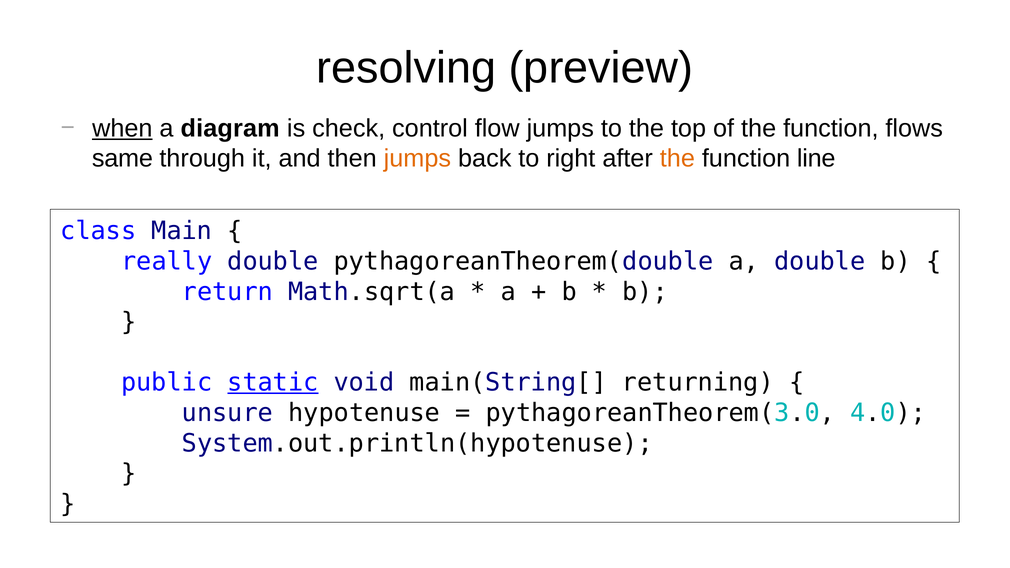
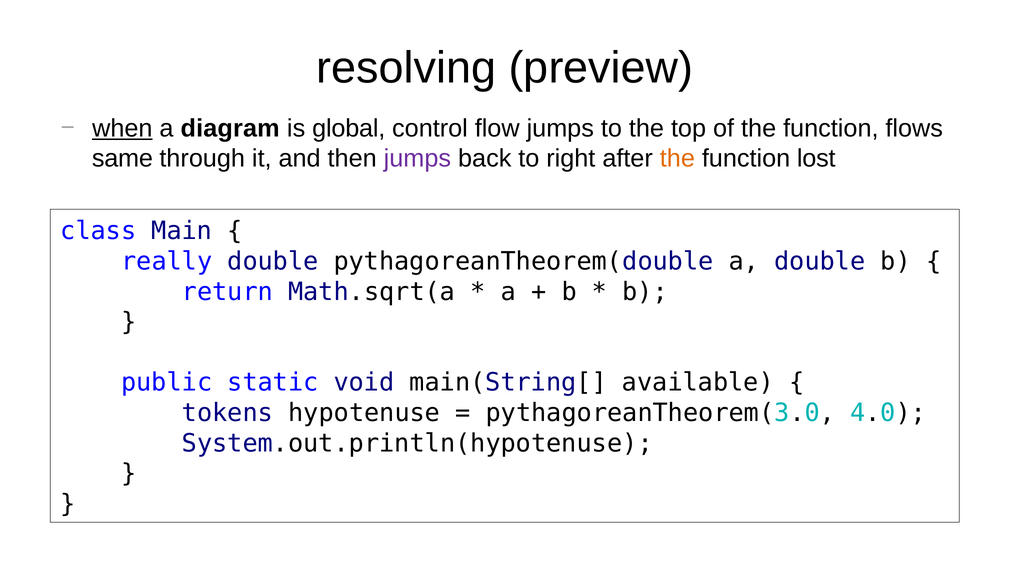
check: check -> global (349, 128)
jumps colour: orange -> purple (417, 159)
line: line -> lost (816, 159)
static underline: present -> none (273, 383)
returning: returning -> available (698, 383)
unsure: unsure -> tokens (227, 413)
